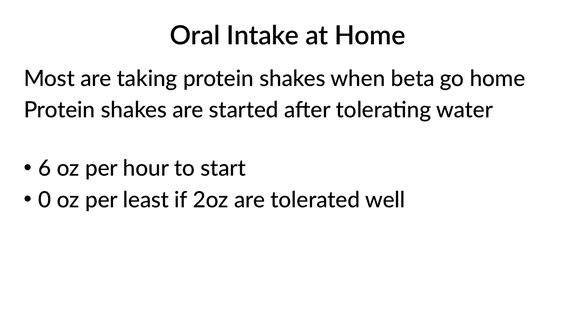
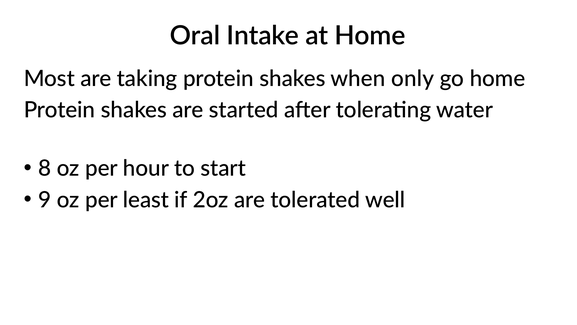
beta: beta -> only (413, 79)
6: 6 -> 8 (45, 168)
0: 0 -> 9 (45, 200)
